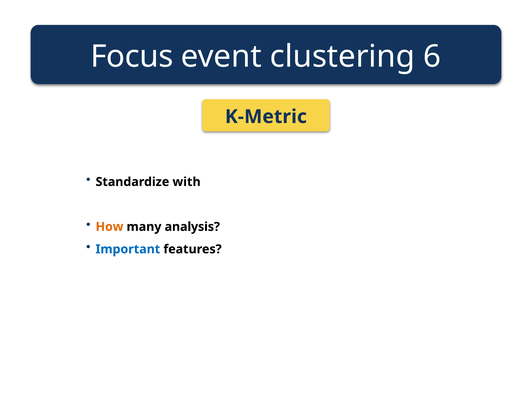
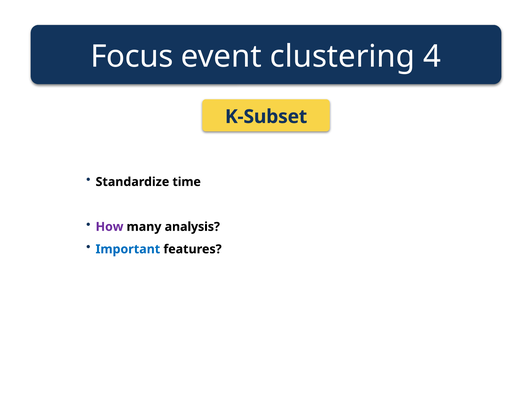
6: 6 -> 4 (432, 57)
K-Metric: K-Metric -> K-Subset (266, 117)
with: with -> time (187, 182)
How colour: orange -> purple (110, 227)
